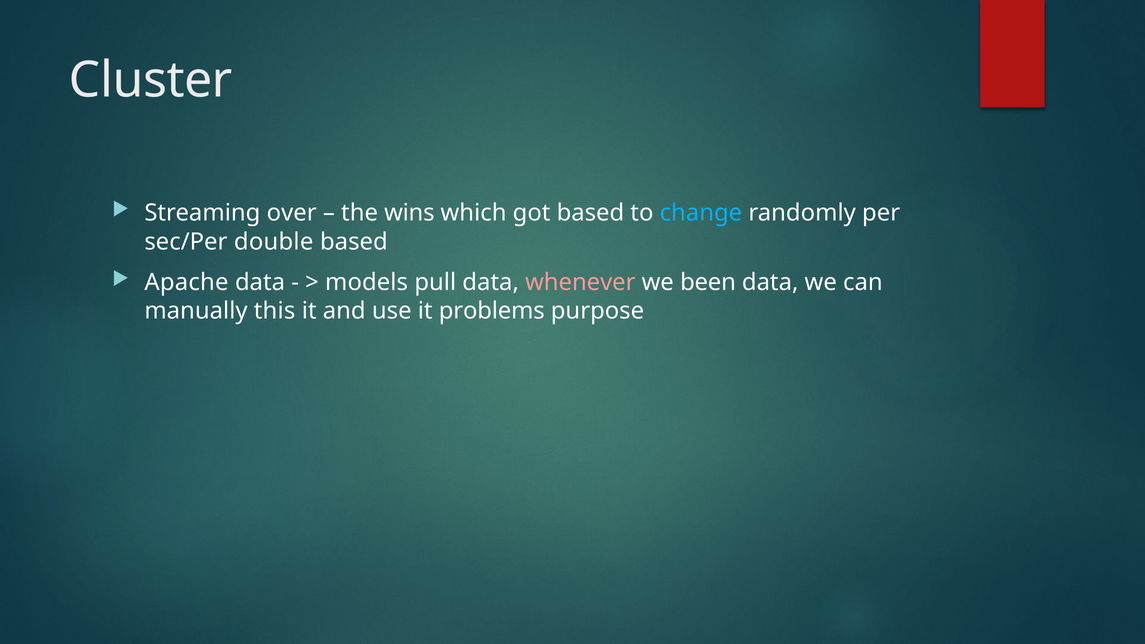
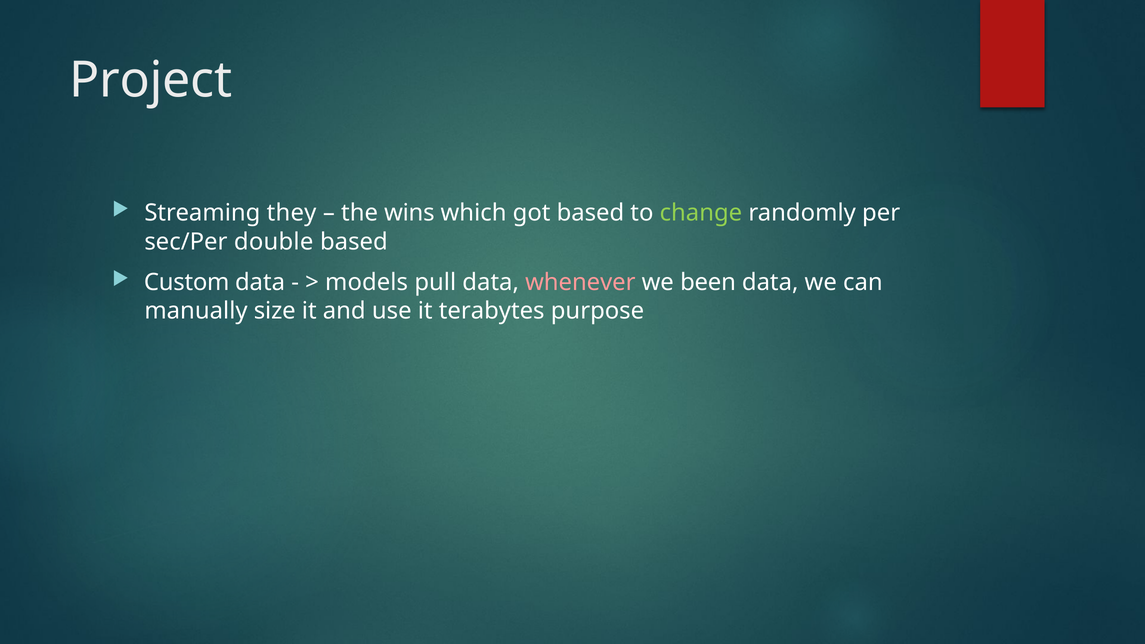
Cluster: Cluster -> Project (151, 80)
over: over -> they (292, 213)
change colour: light blue -> light green (701, 213)
Apache: Apache -> Custom (187, 282)
this: this -> size (275, 311)
problems: problems -> terabytes (492, 311)
